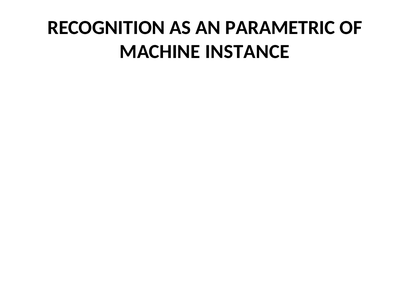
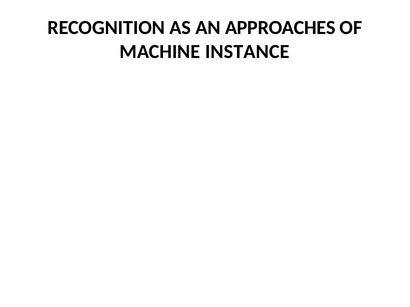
PARAMETRIC: PARAMETRIC -> APPROACHES (280, 28)
